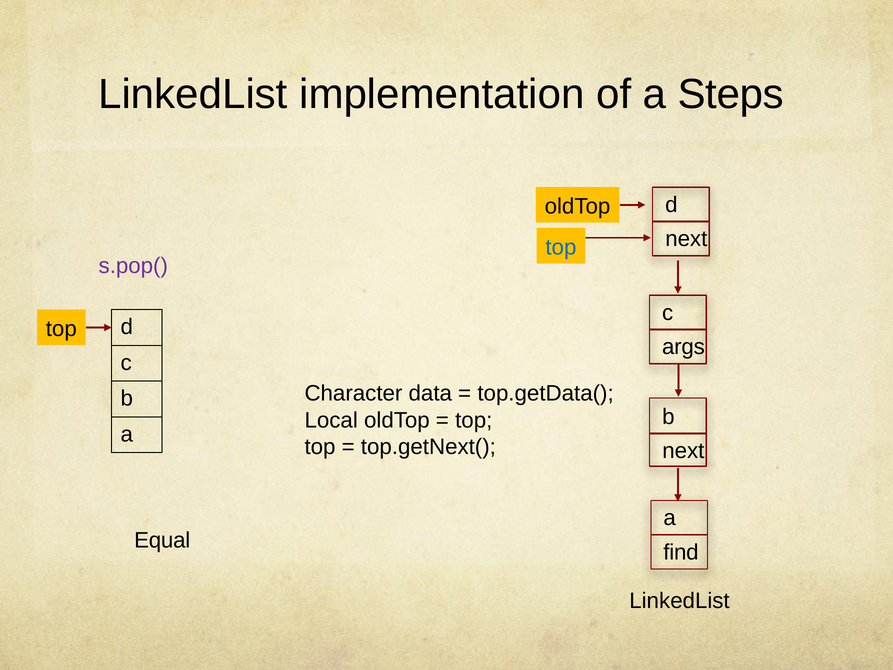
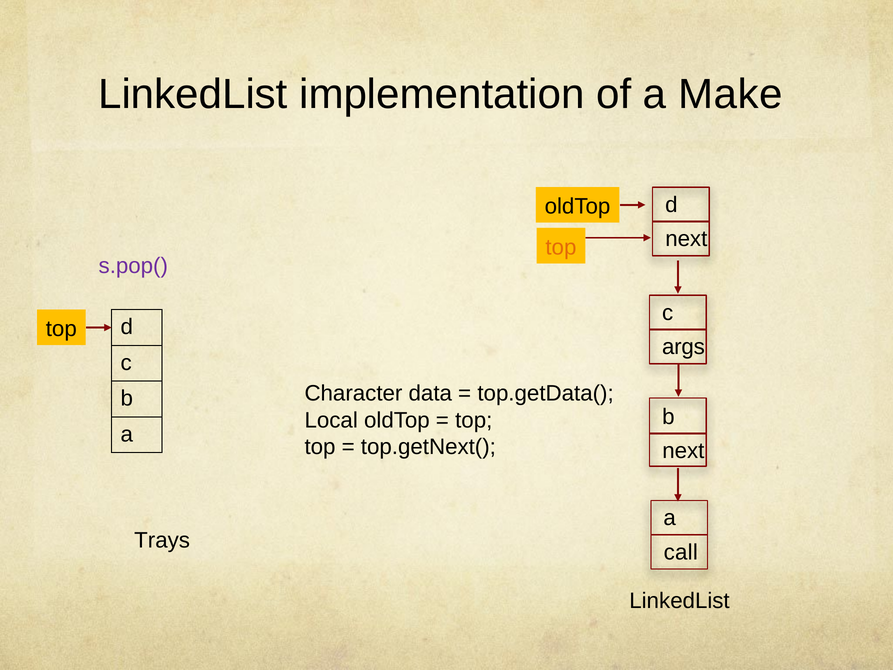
Steps: Steps -> Make (730, 94)
top colour: blue -> orange (561, 247)
Equal: Equal -> Trays (162, 540)
find: find -> call (681, 552)
